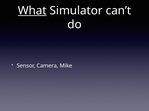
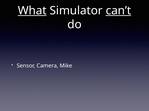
can’t underline: none -> present (118, 11)
